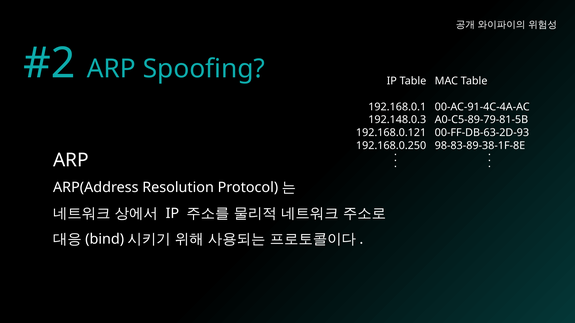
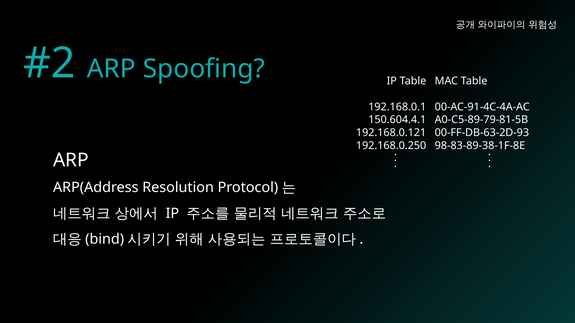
192.148.0.3: 192.148.0.3 -> 150.604.4.1 (397, 120)
